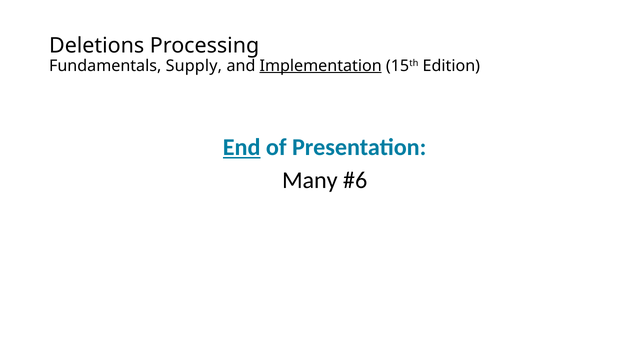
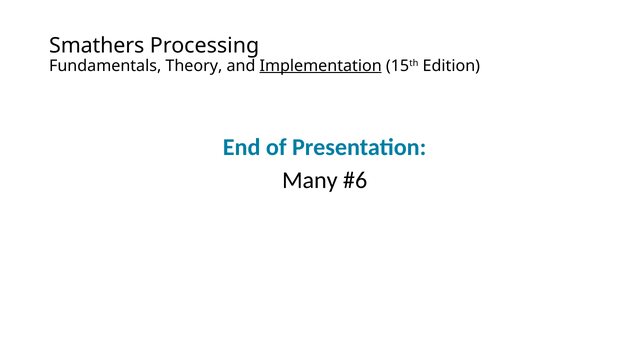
Deletions: Deletions -> Smathers (97, 45)
Supply: Supply -> Theory (194, 66)
End underline: present -> none (242, 147)
